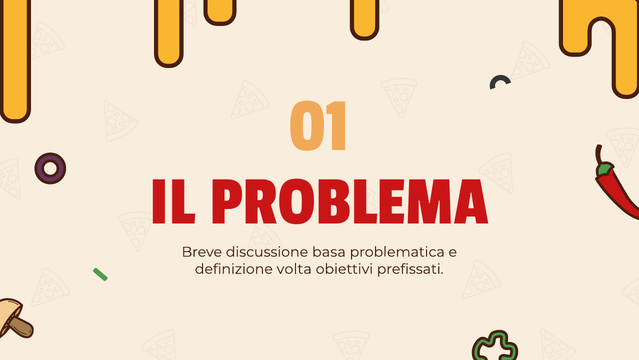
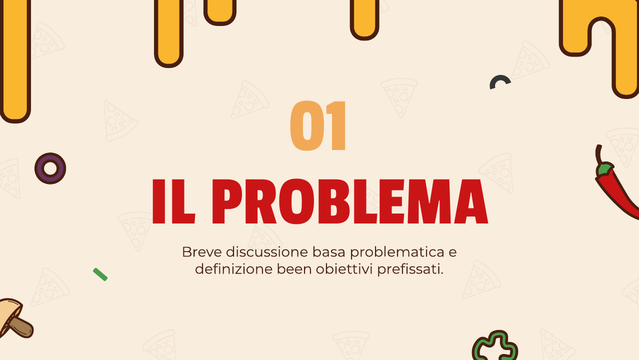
volta: volta -> been (294, 269)
